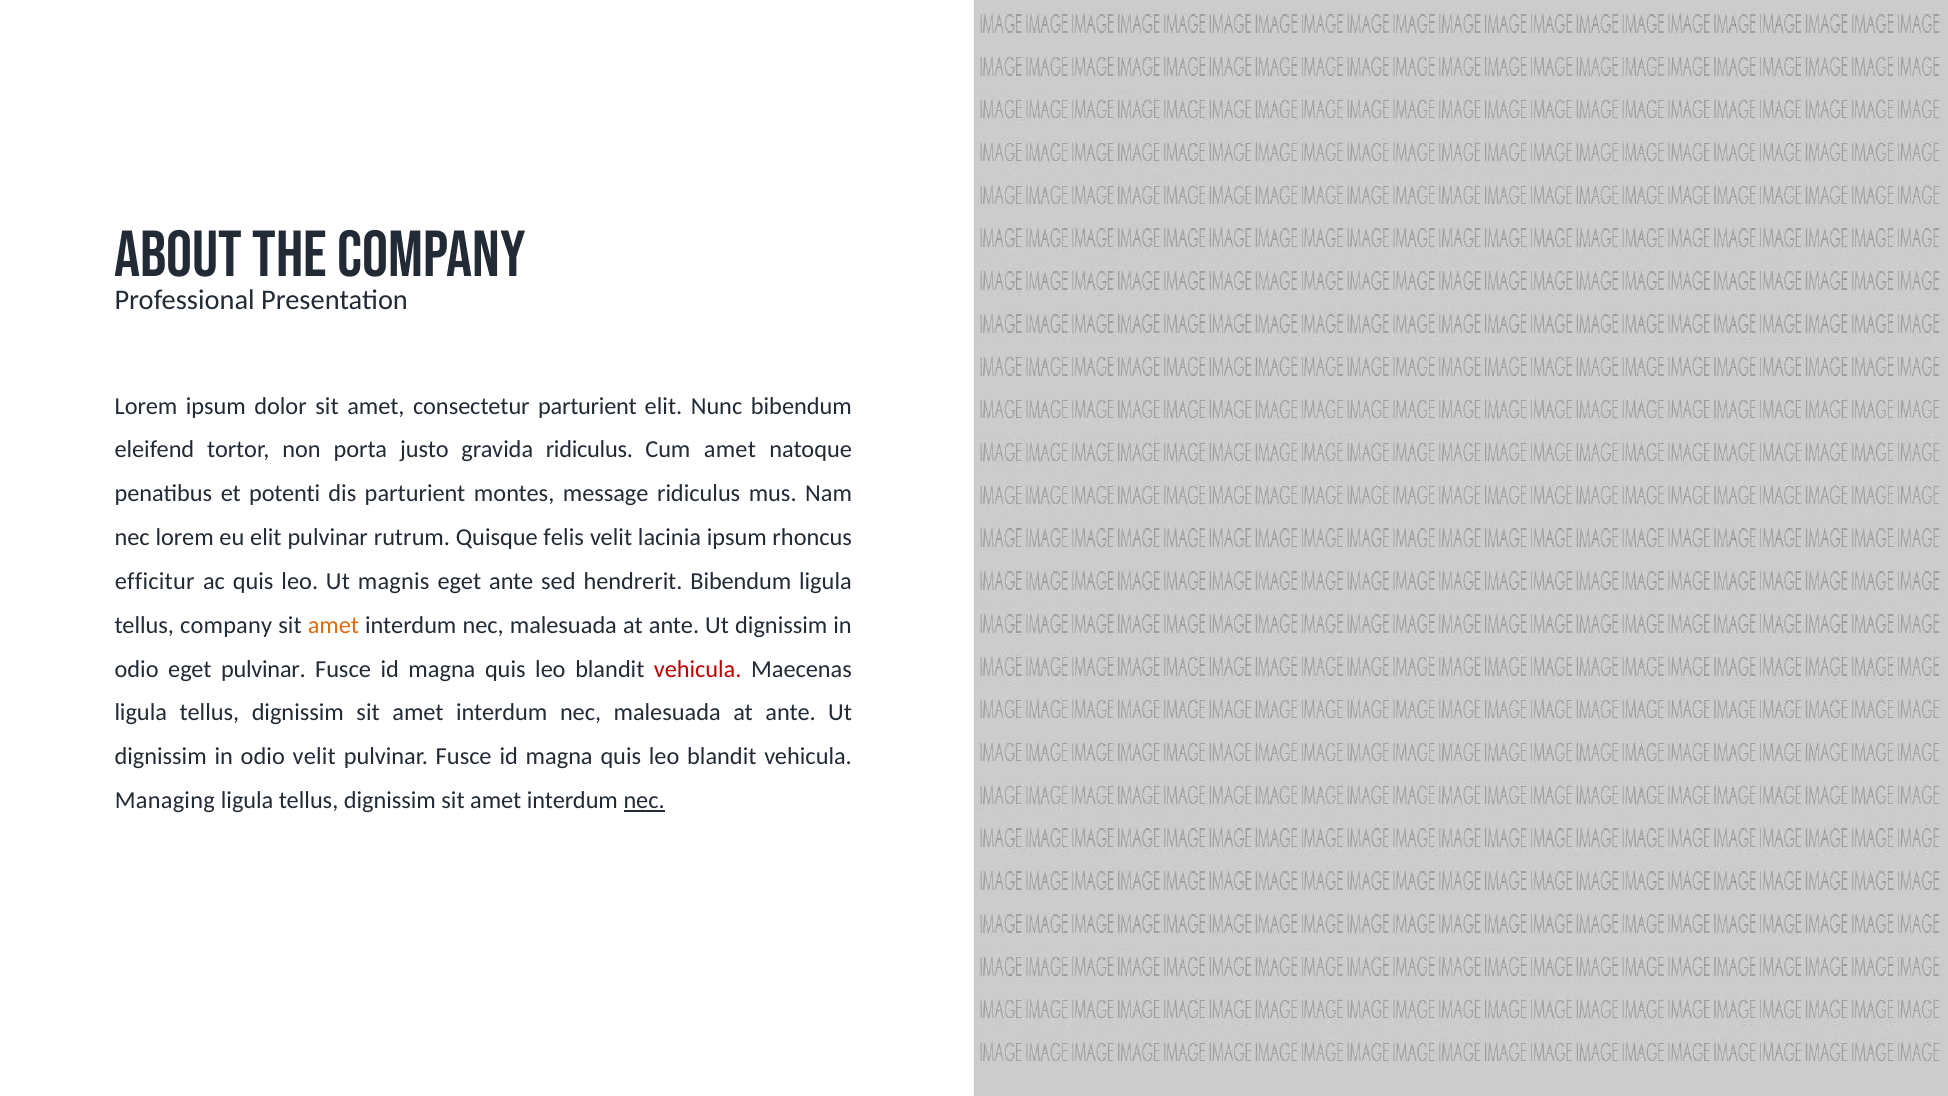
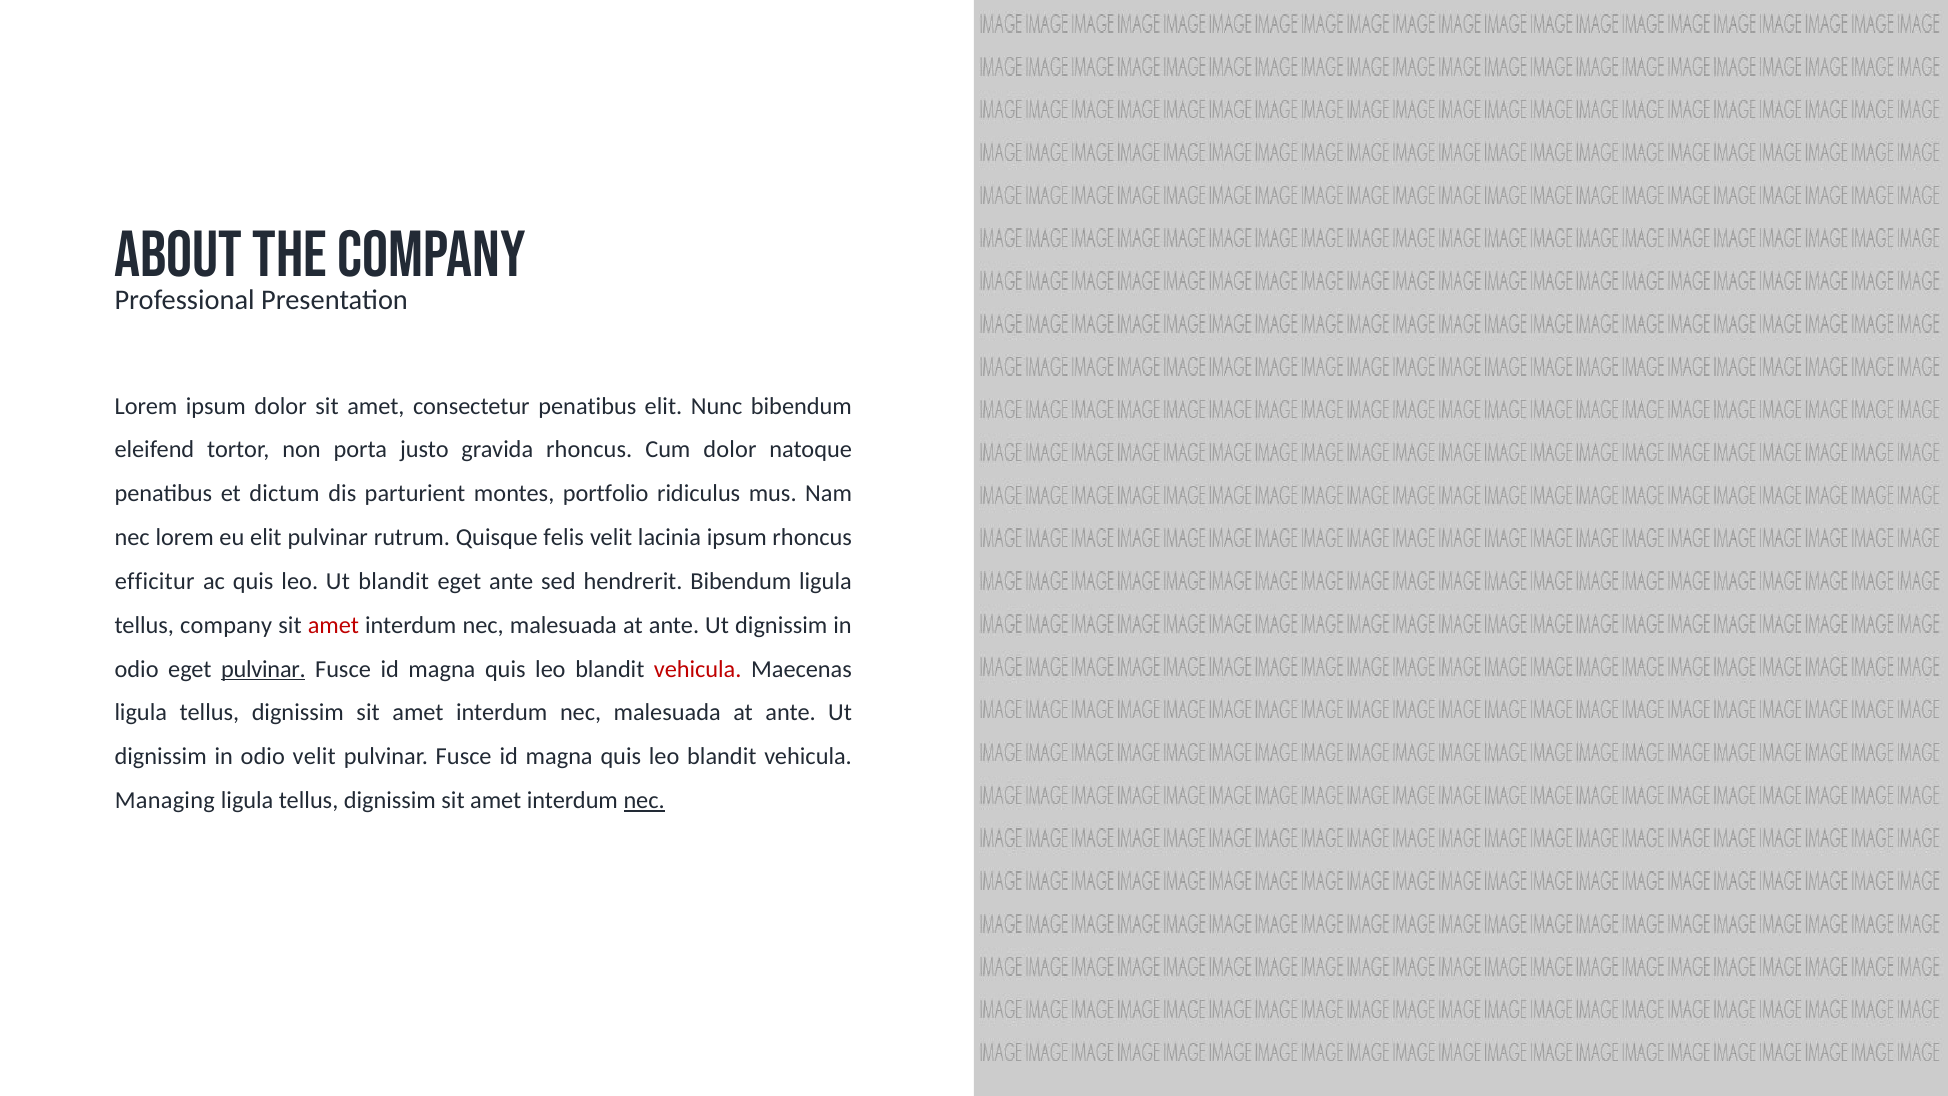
consectetur parturient: parturient -> penatibus (587, 406)
gravida ridiculus: ridiculus -> rhoncus (589, 450)
Cum amet: amet -> dolor (730, 450)
potenti: potenti -> dictum (284, 494)
message: message -> portfolio (606, 494)
Ut magnis: magnis -> blandit (394, 581)
amet colour: orange -> red (333, 625)
pulvinar underline: none -> present (263, 669)
